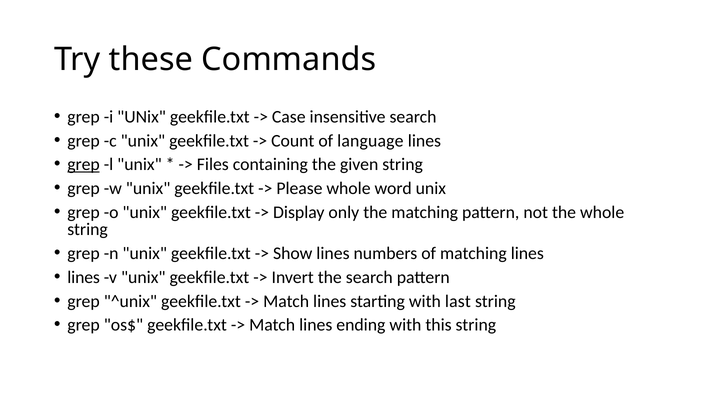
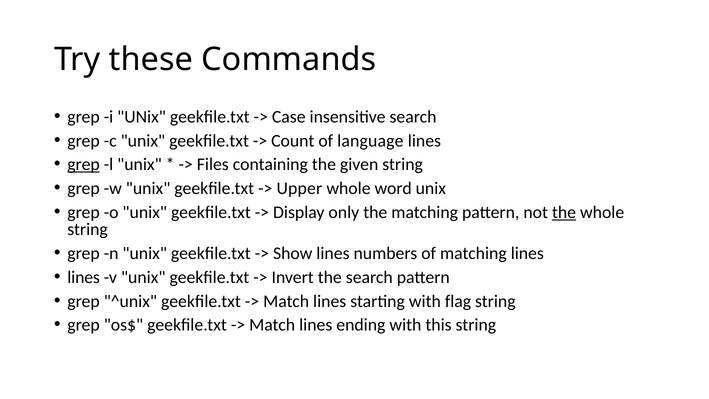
Please: Please -> Upper (299, 188)
the underline: none -> present (564, 212)
last: last -> flag (458, 301)
